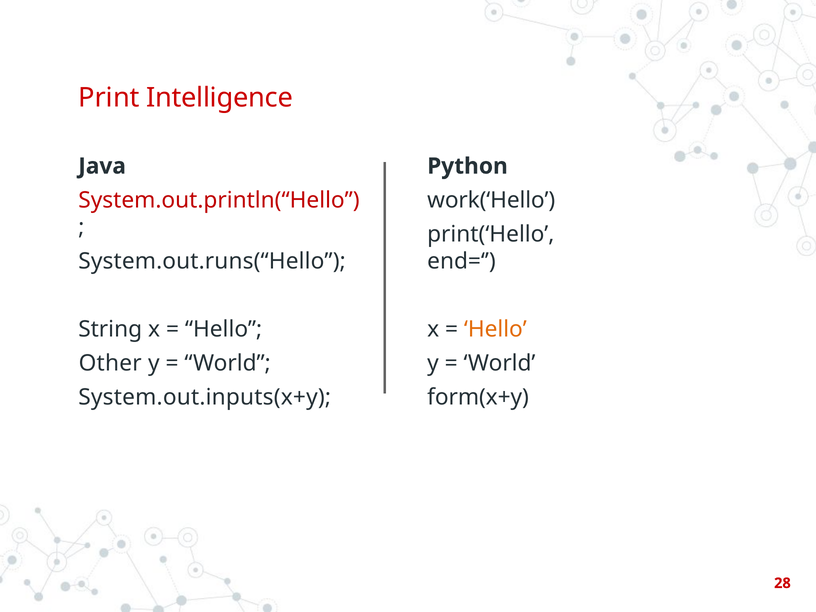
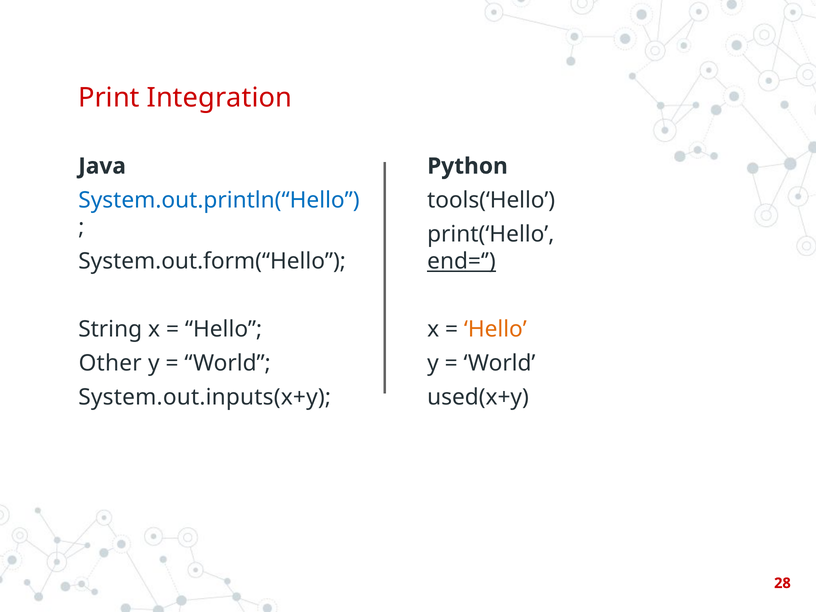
Intelligence: Intelligence -> Integration (219, 98)
System.out.println(“Hello colour: red -> blue (219, 200)
work(‘Hello: work(‘Hello -> tools(‘Hello (491, 200)
System.out.runs(“Hello: System.out.runs(“Hello -> System.out.form(“Hello (212, 261)
end=‘ underline: none -> present (461, 261)
form(x+y: form(x+y -> used(x+y (478, 397)
